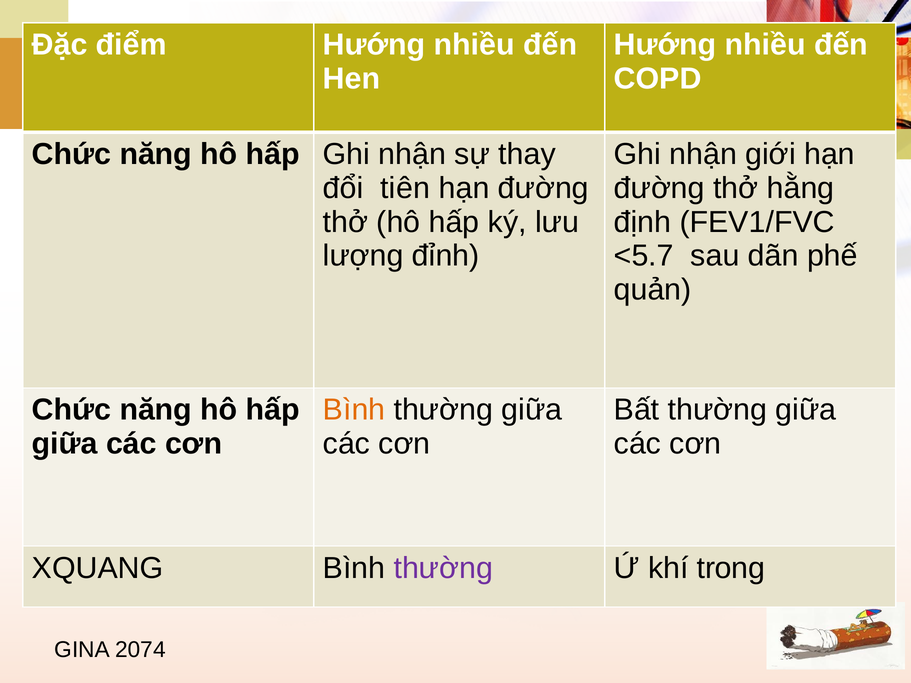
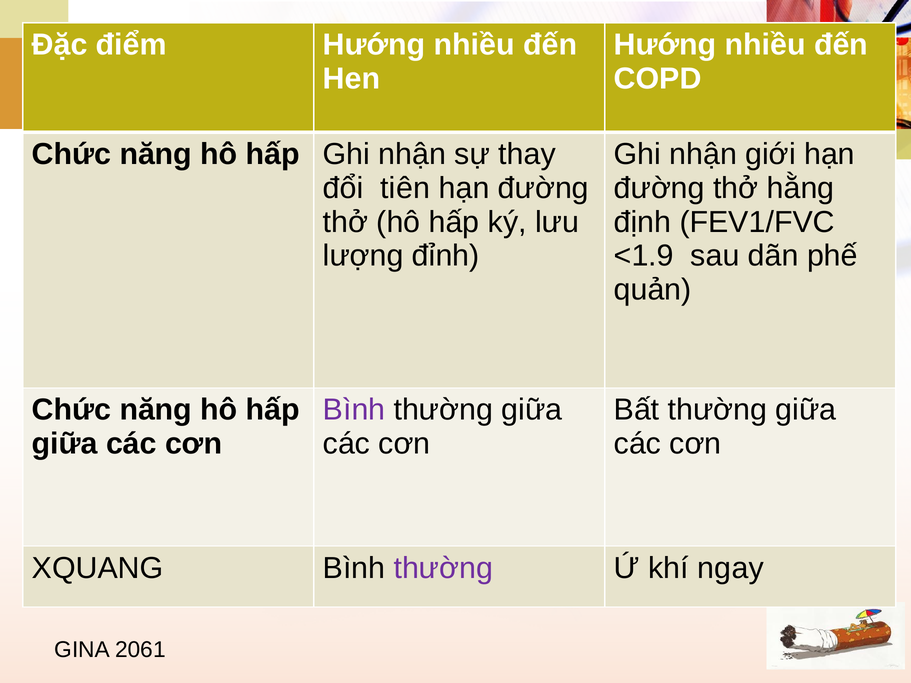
<5.7: <5.7 -> <1.9 (644, 256)
Bình colour: orange -> purple (354, 410)
trong: trong -> ngay (731, 568)
2074: 2074 -> 2061 (140, 650)
